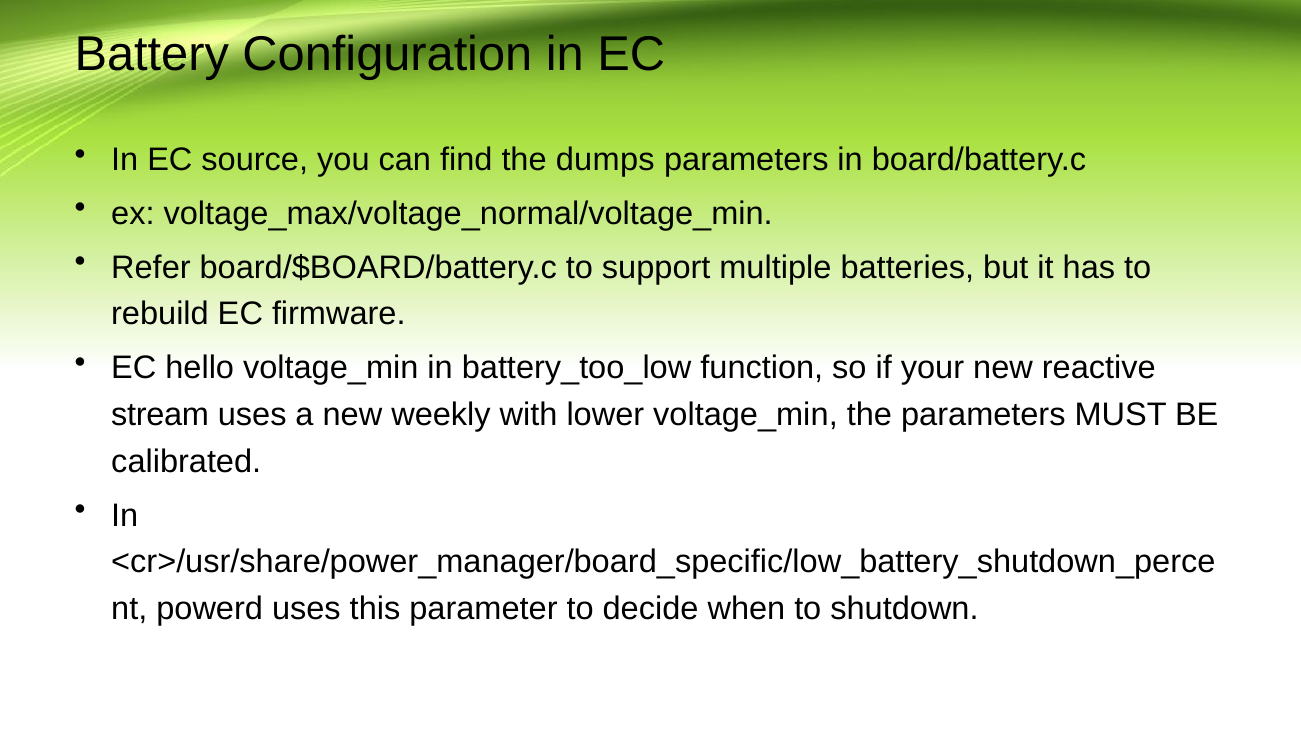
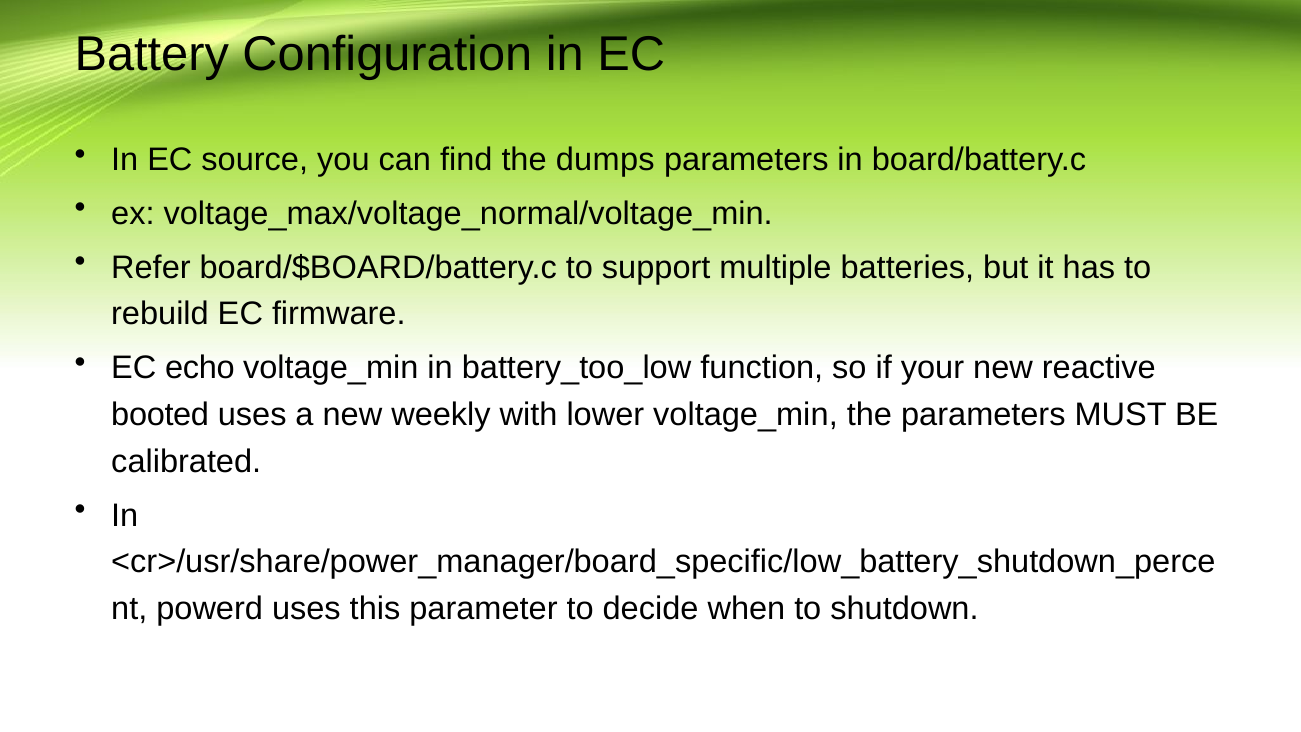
hello: hello -> echo (200, 368)
stream: stream -> booted (160, 415)
